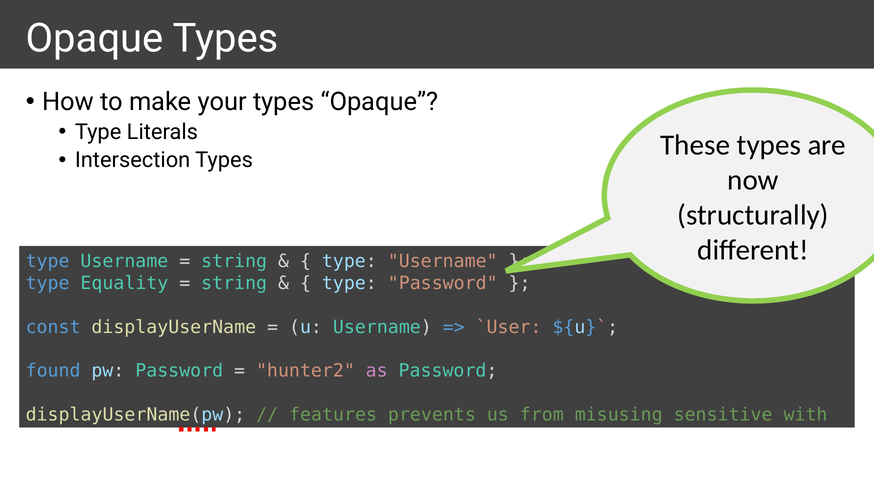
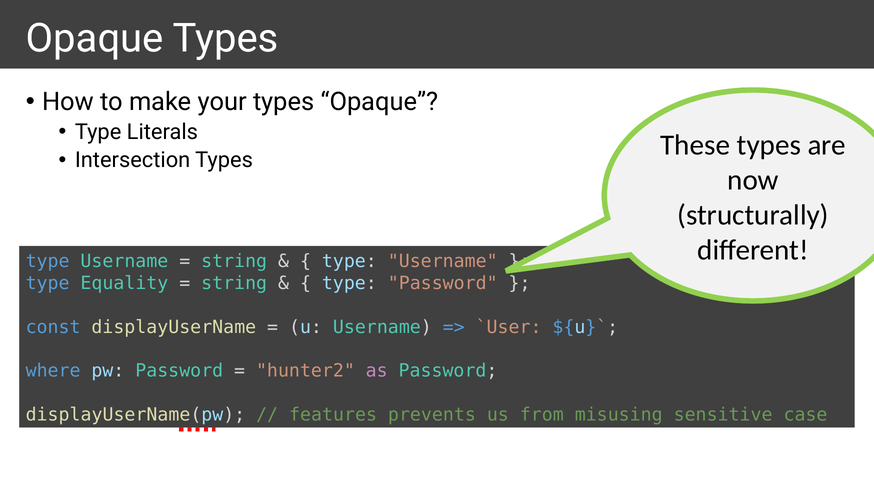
found: found -> where (53, 371)
with: with -> case (806, 414)
